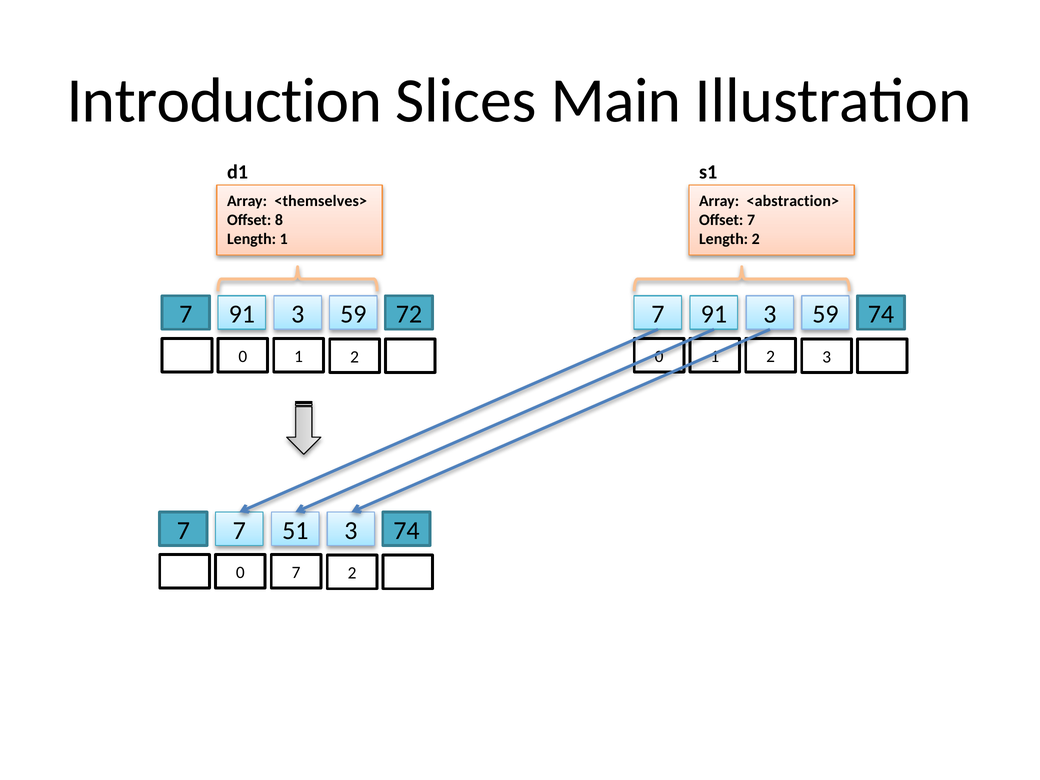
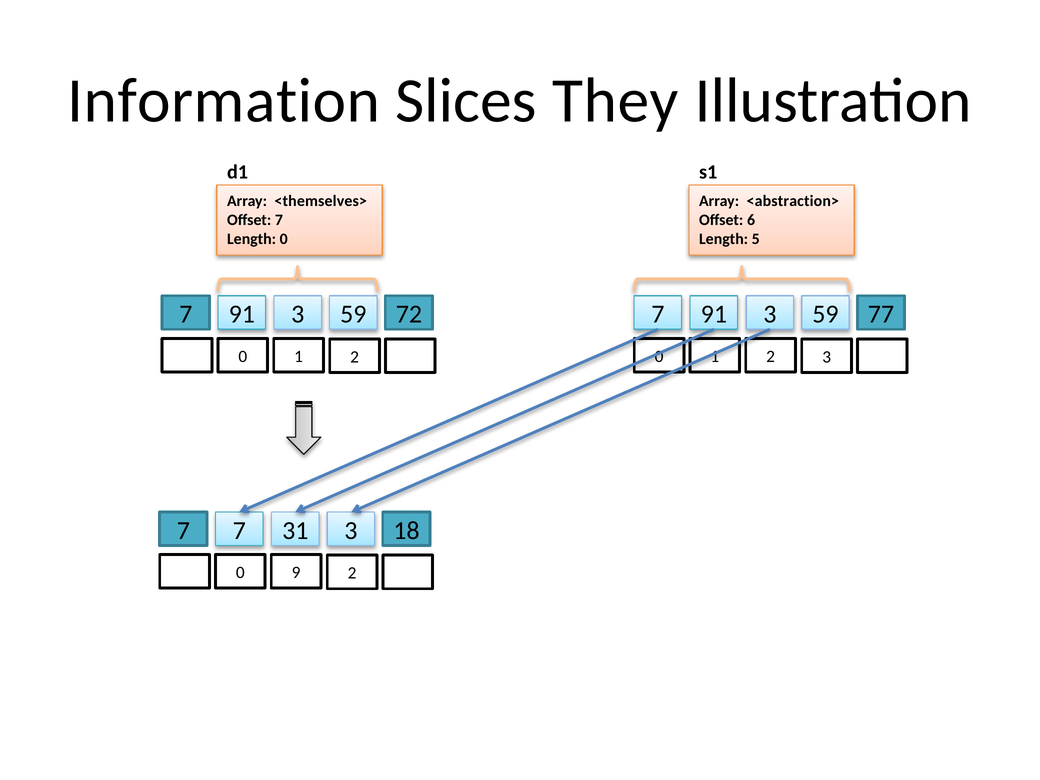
Introduction: Introduction -> Information (224, 101)
Main: Main -> They (615, 101)
Offset 8: 8 -> 7 (279, 220)
Offset 7: 7 -> 6 (751, 220)
Length 1: 1 -> 0 (284, 239)
Length 2: 2 -> 5 (756, 239)
59 74: 74 -> 77 (881, 314)
51: 51 -> 31 (295, 531)
3 74: 74 -> 18 (406, 531)
0 7: 7 -> 9 (296, 573)
